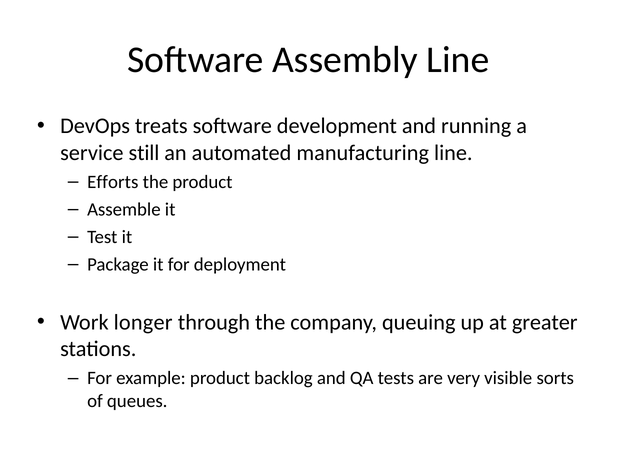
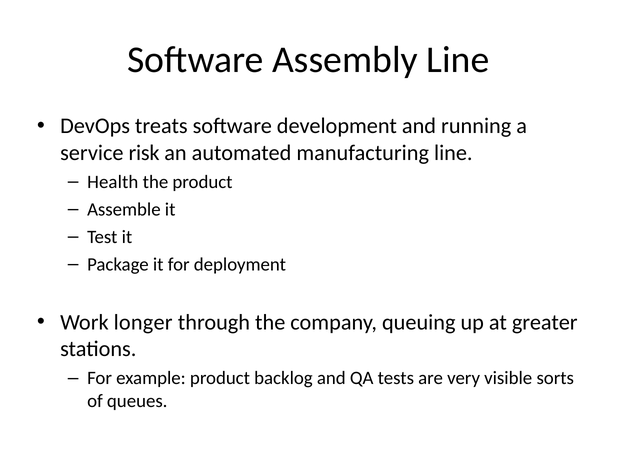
still: still -> risk (144, 153)
Efforts: Efforts -> Health (113, 182)
